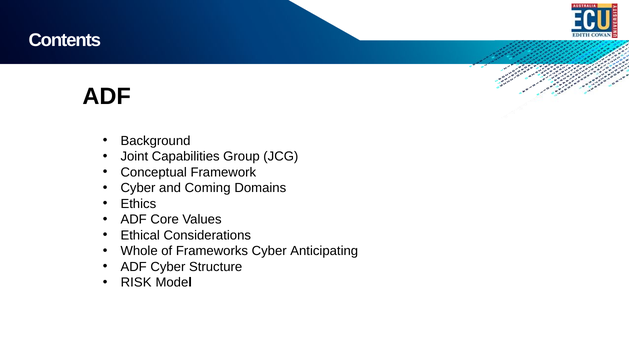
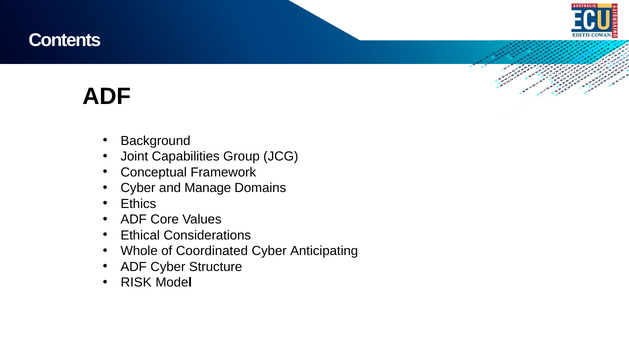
Coming: Coming -> Manage (208, 188)
Frameworks: Frameworks -> Coordinated (212, 251)
